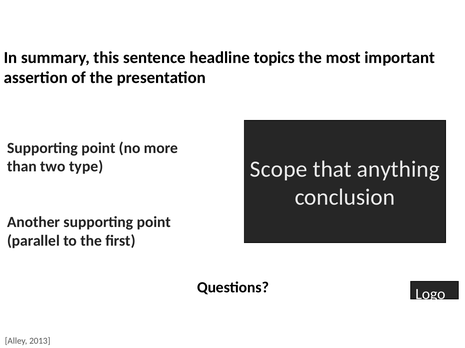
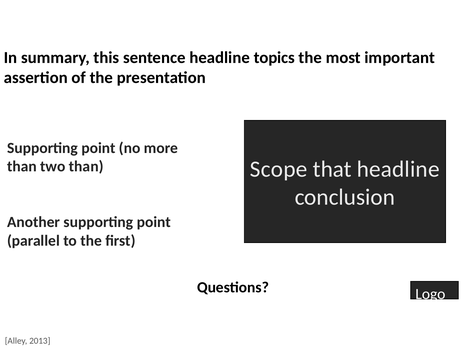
that anything: anything -> headline (398, 170)
two type: type -> than (86, 167)
